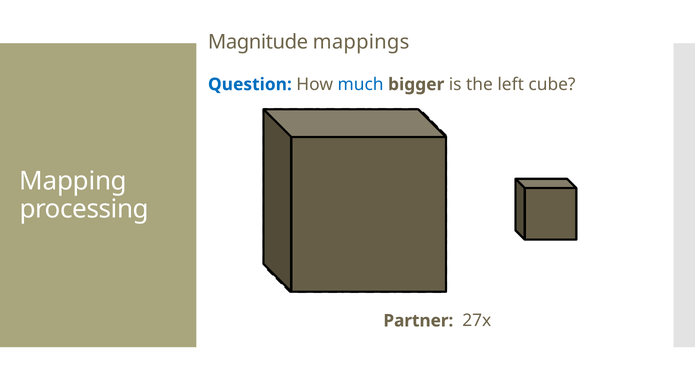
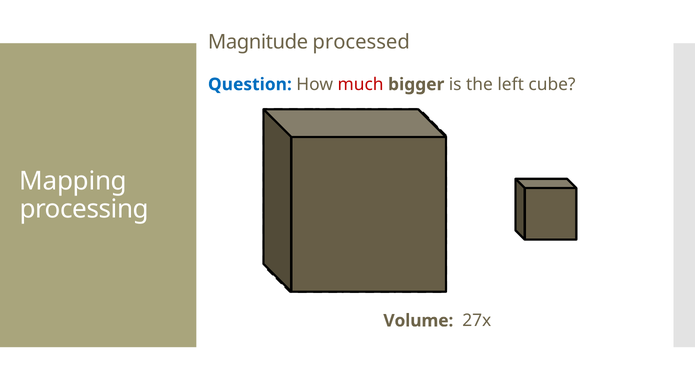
mappings: mappings -> processed (361, 42)
much colour: blue -> red (361, 84)
Partner: Partner -> Volume (418, 321)
